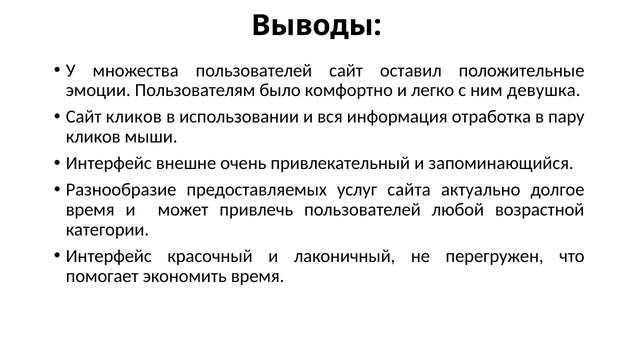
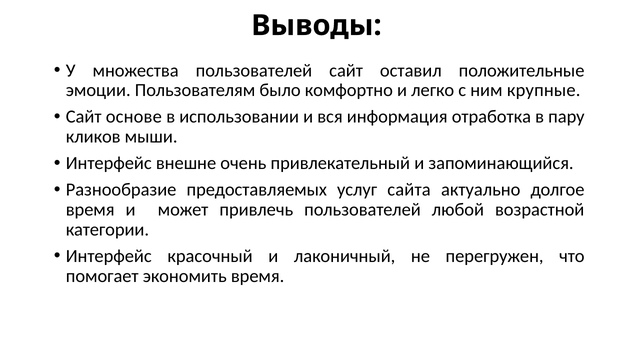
девушка: девушка -> крупные (544, 90)
Сайт кликов: кликов -> основе (134, 117)
